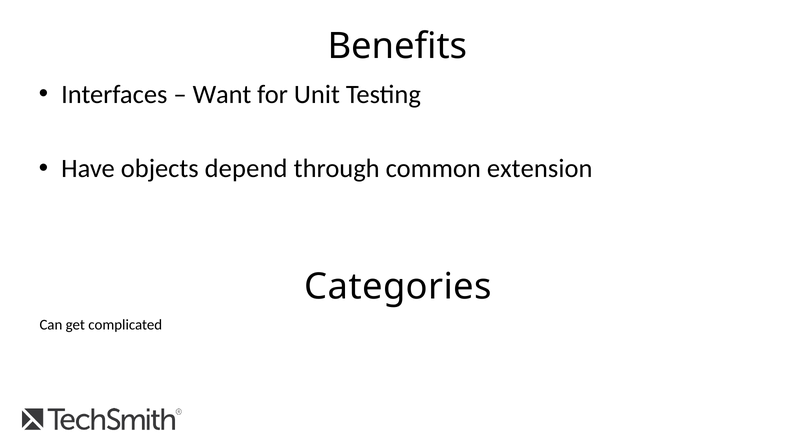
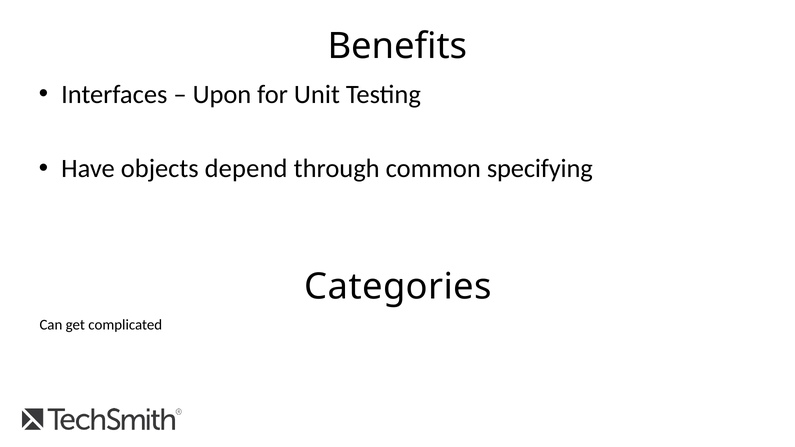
Want: Want -> Upon (222, 94)
extension: extension -> specifying (540, 169)
